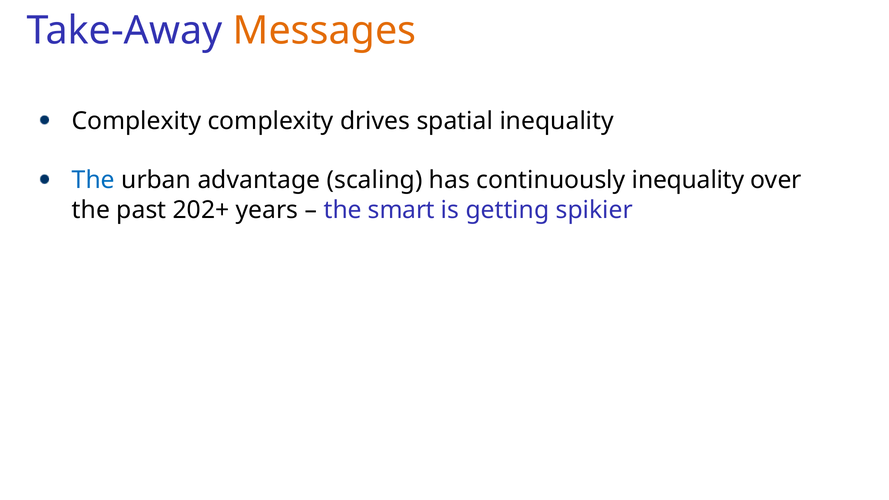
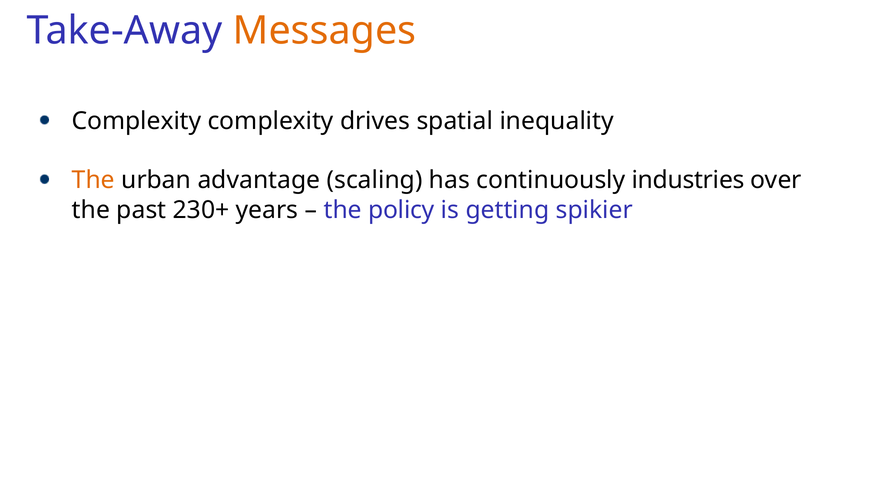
The colour: blue -> orange (93, 180)
continuously inequality: inequality -> industries (688, 180)
202+: 202+ -> 230+ (201, 210)
smart: smart -> policy (401, 210)
